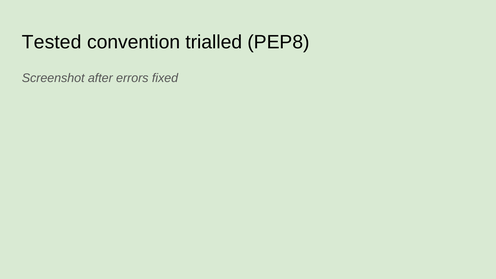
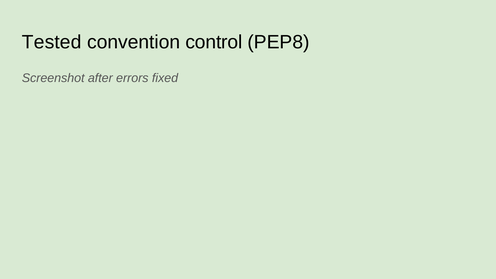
trialled: trialled -> control (214, 42)
